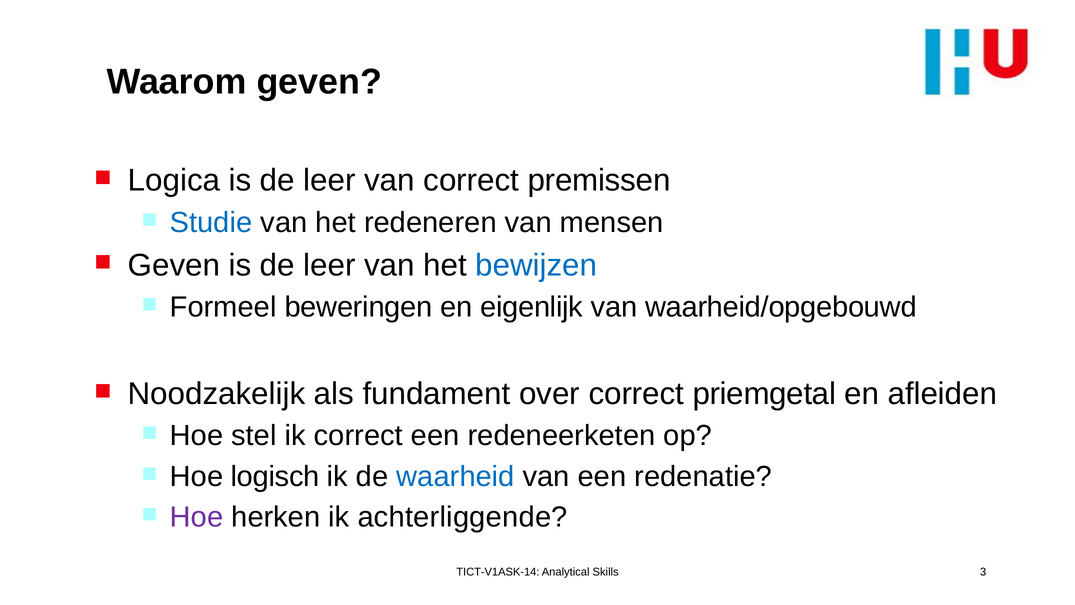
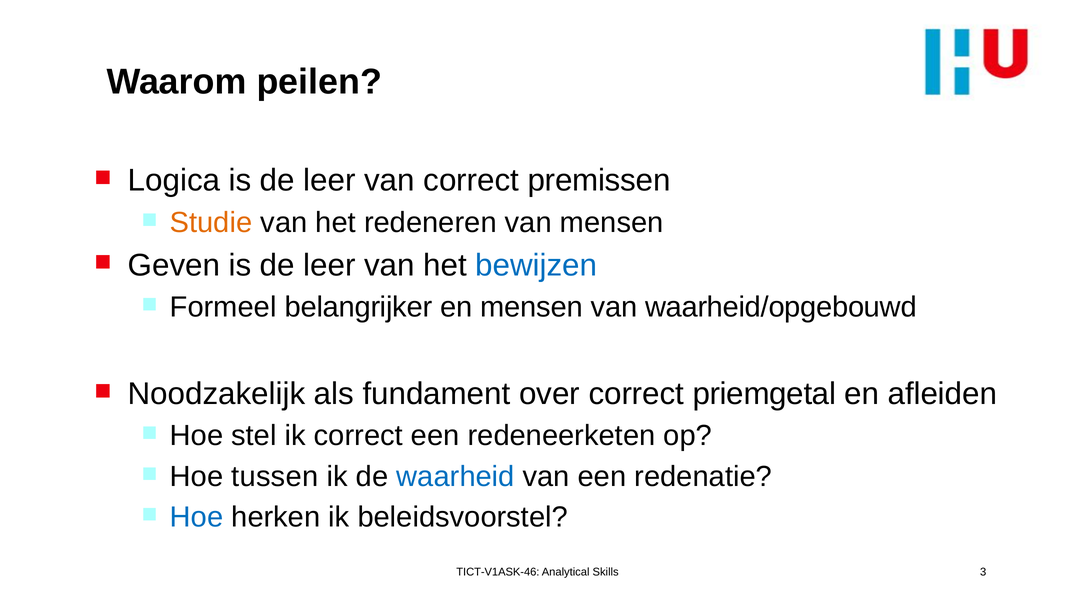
Waarom geven: geven -> peilen (319, 82)
Studie colour: blue -> orange (211, 222)
beweringen: beweringen -> belangrijker (358, 307)
en eigenlijk: eigenlijk -> mensen (532, 307)
logisch: logisch -> tussen (275, 476)
Hoe colour: purple -> blue (197, 517)
achterliggende: achterliggende -> beleidsvoorstel (463, 517)
TICT-V1ASK-14: TICT-V1ASK-14 -> TICT-V1ASK-46 (498, 572)
